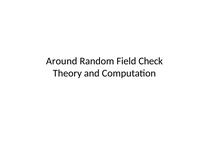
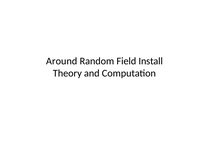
Check: Check -> Install (151, 61)
